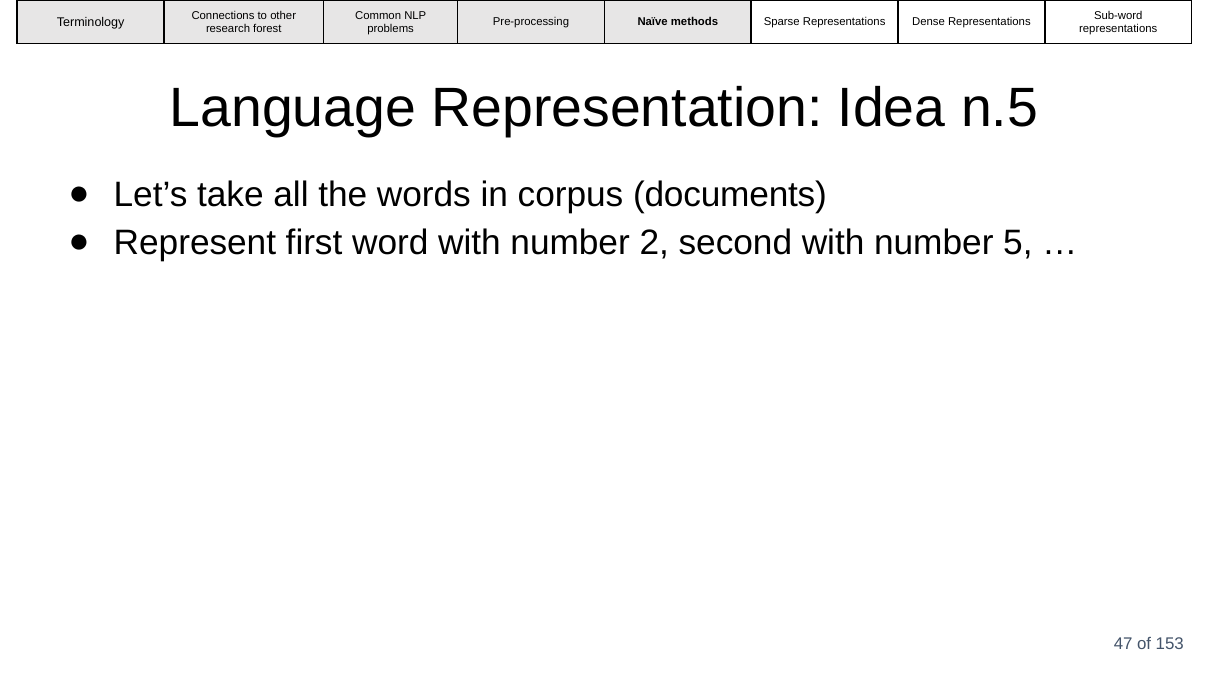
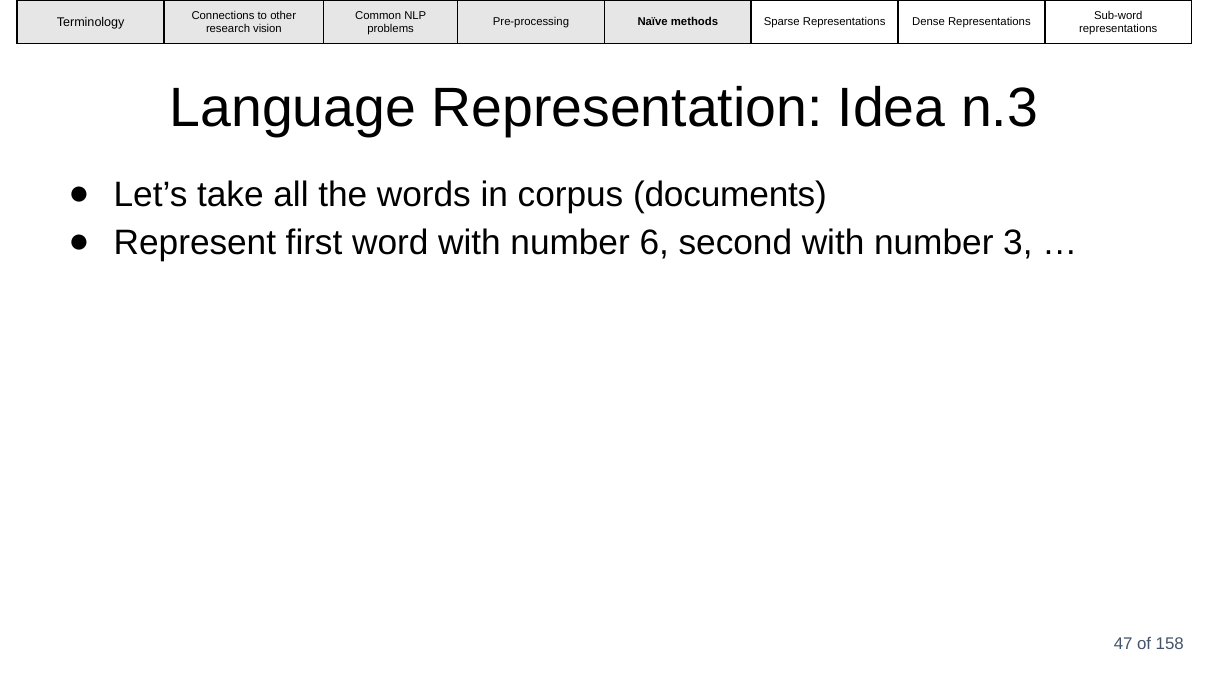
forest: forest -> vision (267, 28)
n.5: n.5 -> n.3 (999, 108)
2: 2 -> 6 (654, 243)
5: 5 -> 3 (1018, 243)
153: 153 -> 158 (1170, 644)
